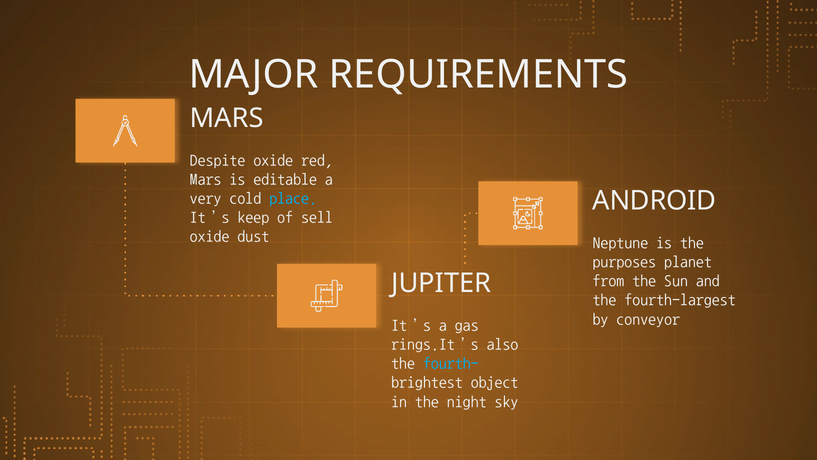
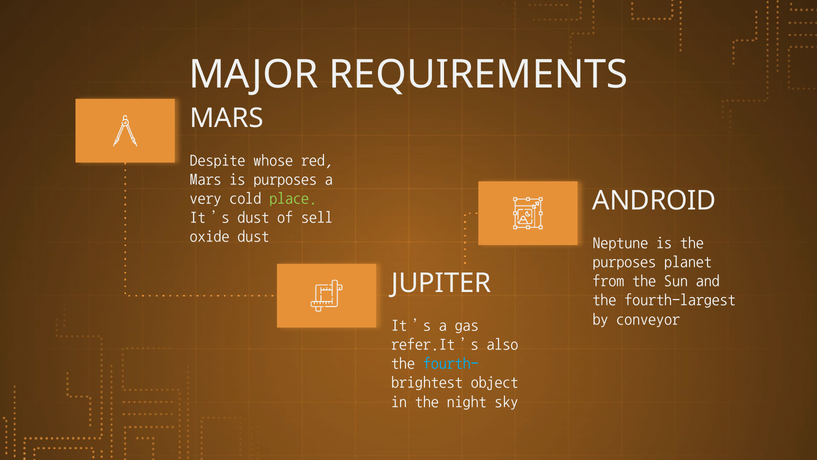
Despite oxide: oxide -> whose (273, 160)
is editable: editable -> purposes (285, 179)
place colour: light blue -> light green (293, 198)
It’s keep: keep -> dust (253, 217)
rings.It’s: rings.It’s -> refer.It’s (435, 344)
